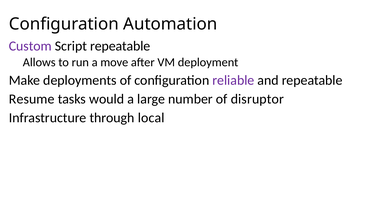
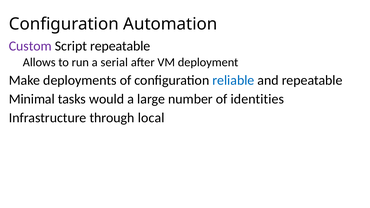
move: move -> serial (114, 62)
reliable colour: purple -> blue (233, 80)
Resume: Resume -> Minimal (32, 99)
disruptor: disruptor -> identities (257, 99)
